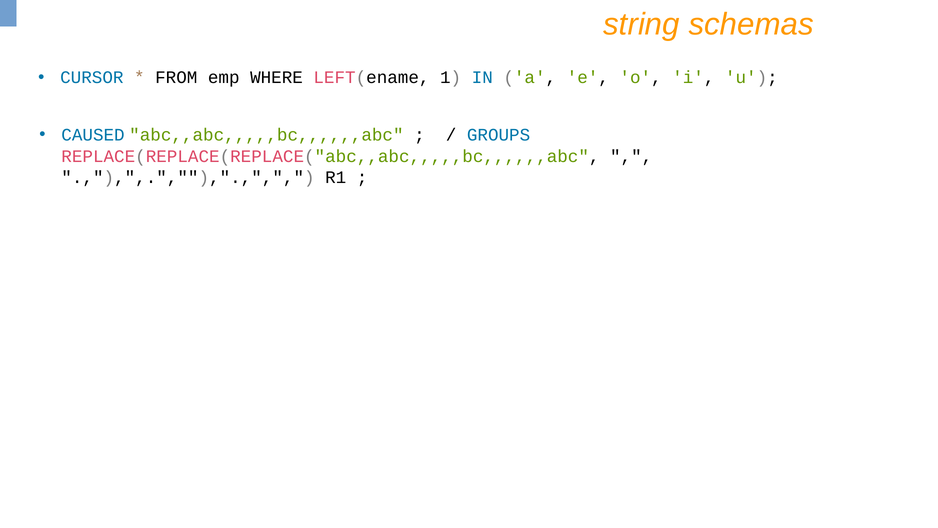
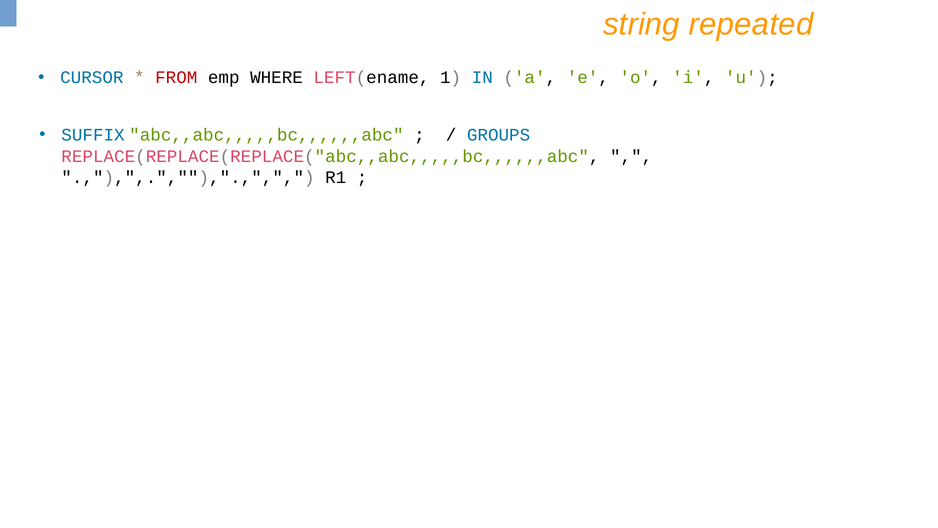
schemas: schemas -> repeated (751, 24)
FROM colour: black -> red (176, 78)
CAUSED: CAUSED -> SUFFIX (93, 135)
